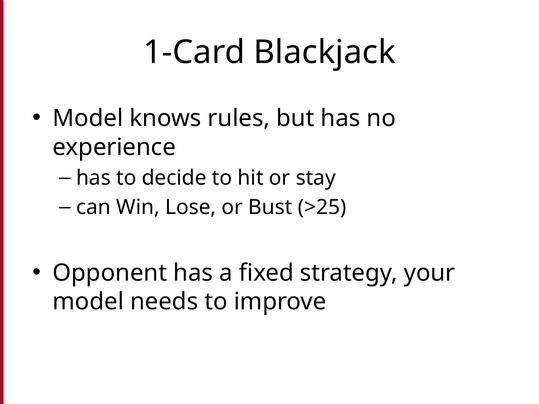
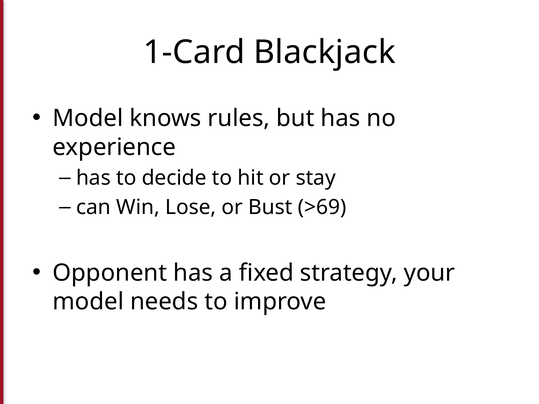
>25: >25 -> >69 (322, 207)
